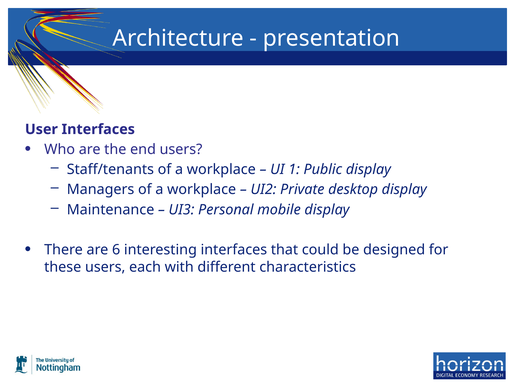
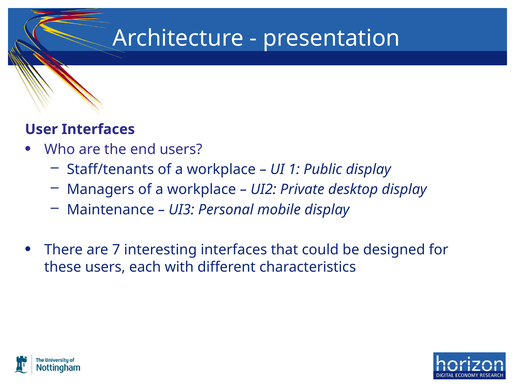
6: 6 -> 7 (116, 249)
